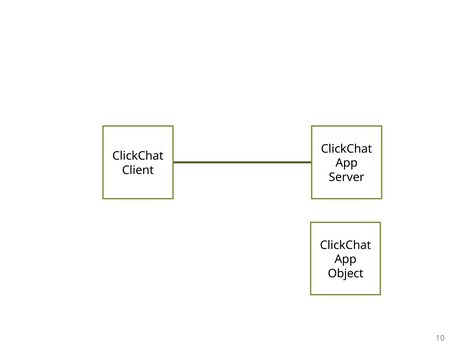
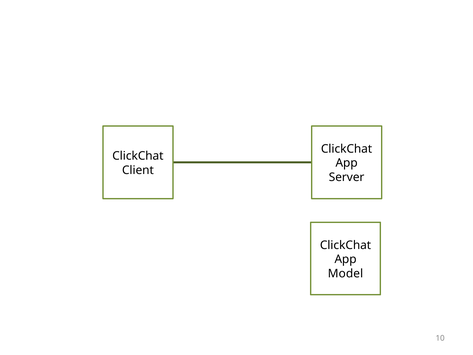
Object: Object -> Model (345, 273)
